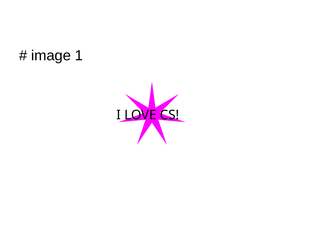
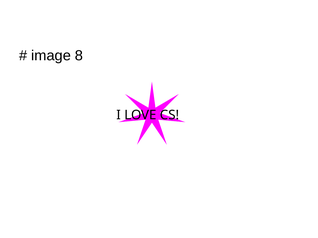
1: 1 -> 8 (79, 56)
